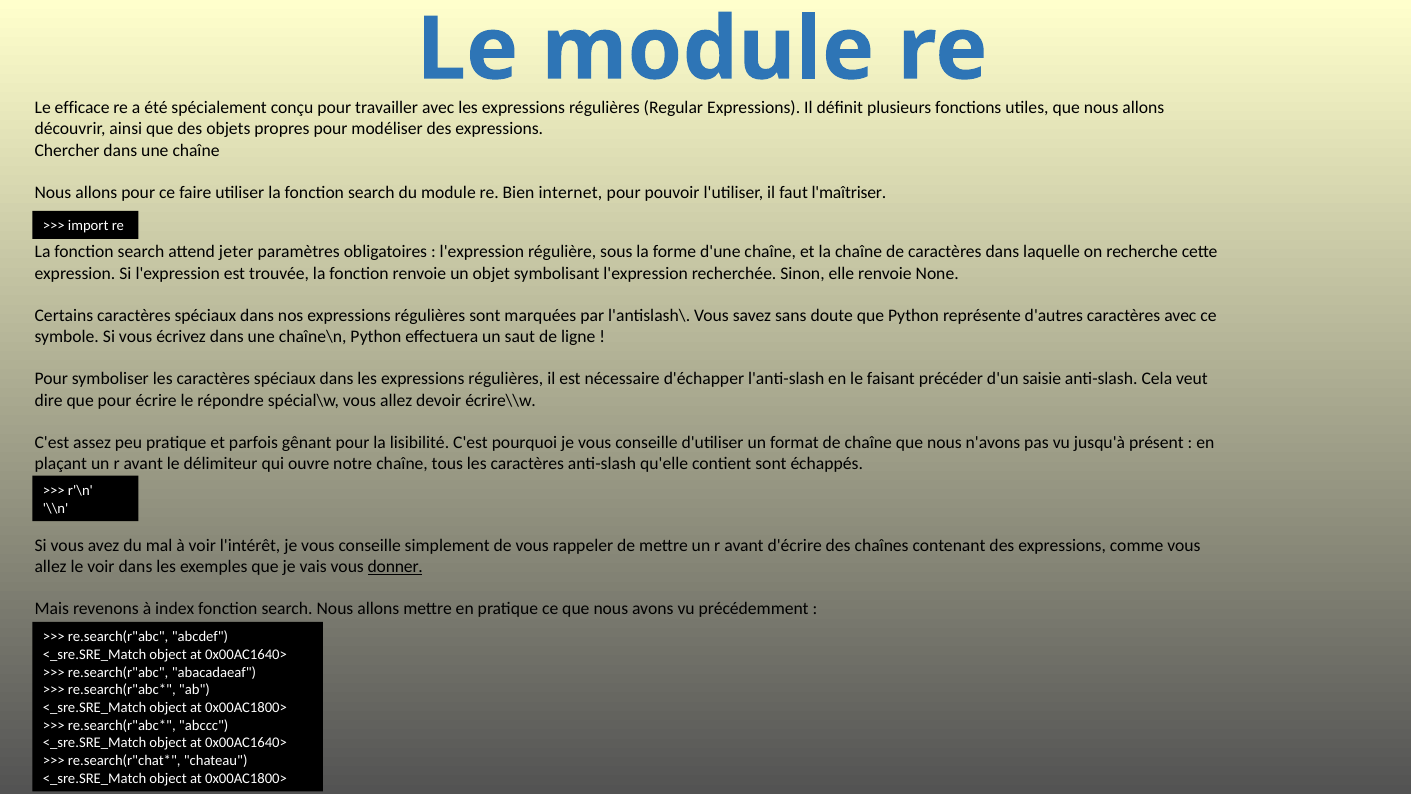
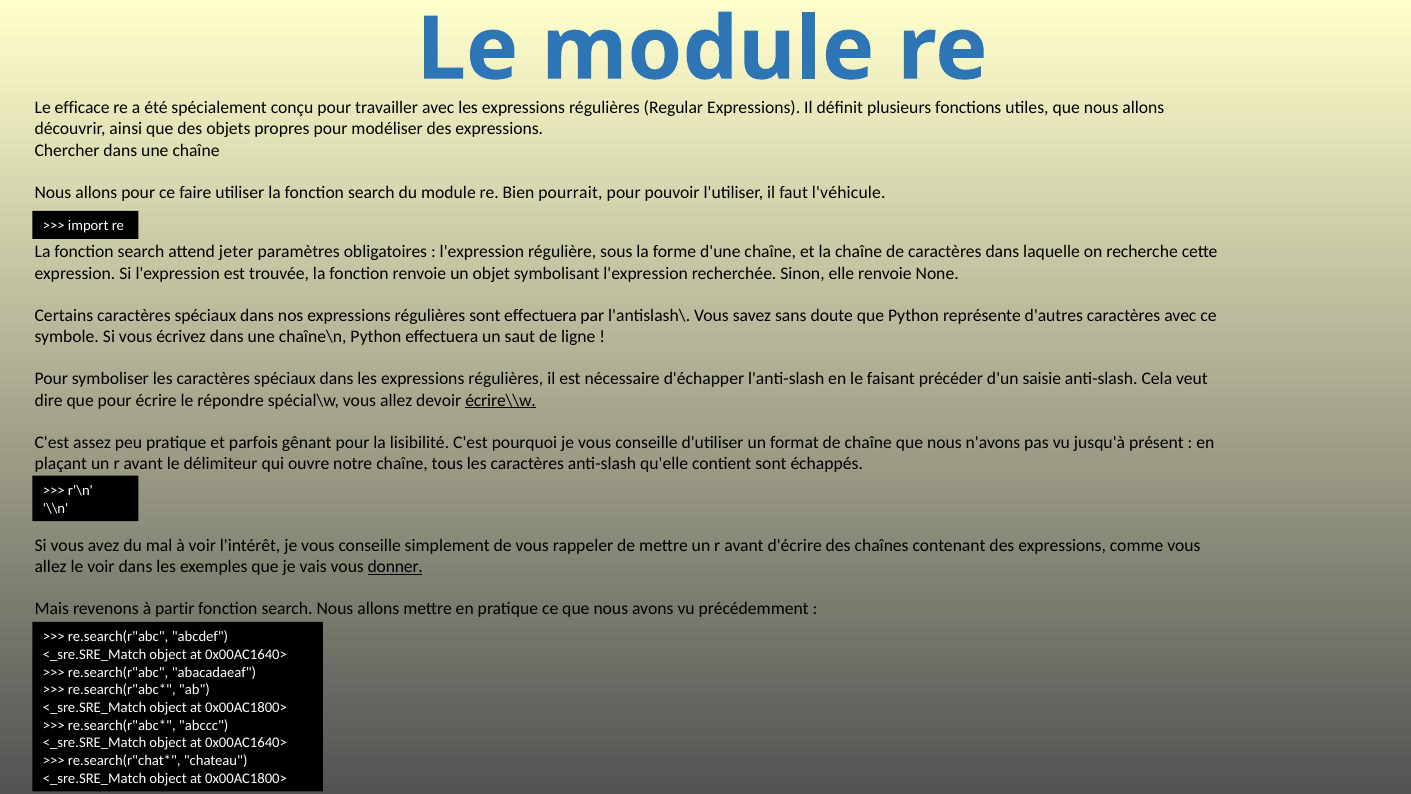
internet: internet -> pourrait (570, 193)
l'maîtriser: l'maîtriser -> l'véhicule (849, 193)
sont marquées: marquées -> effectuera (540, 315)
écrire\\w underline: none -> present (501, 400)
index: index -> partir (175, 609)
